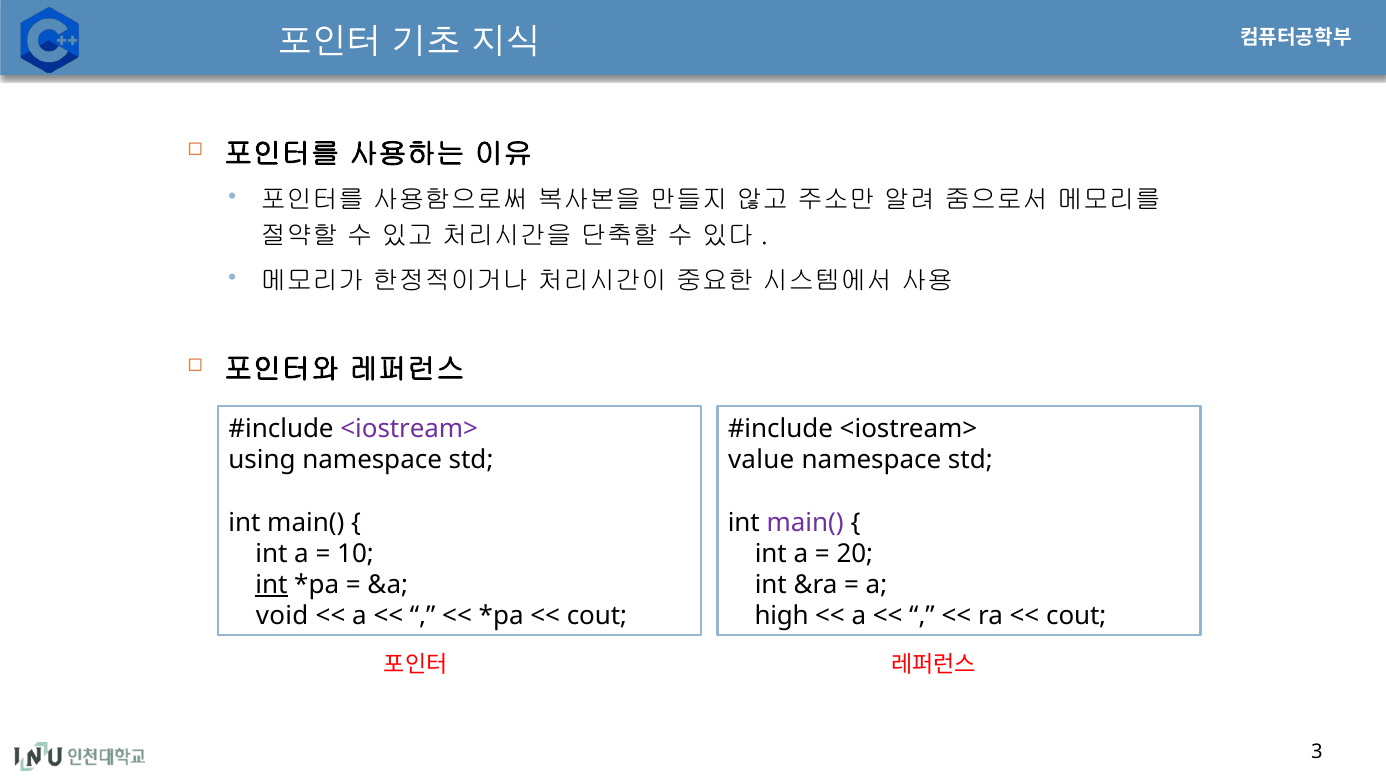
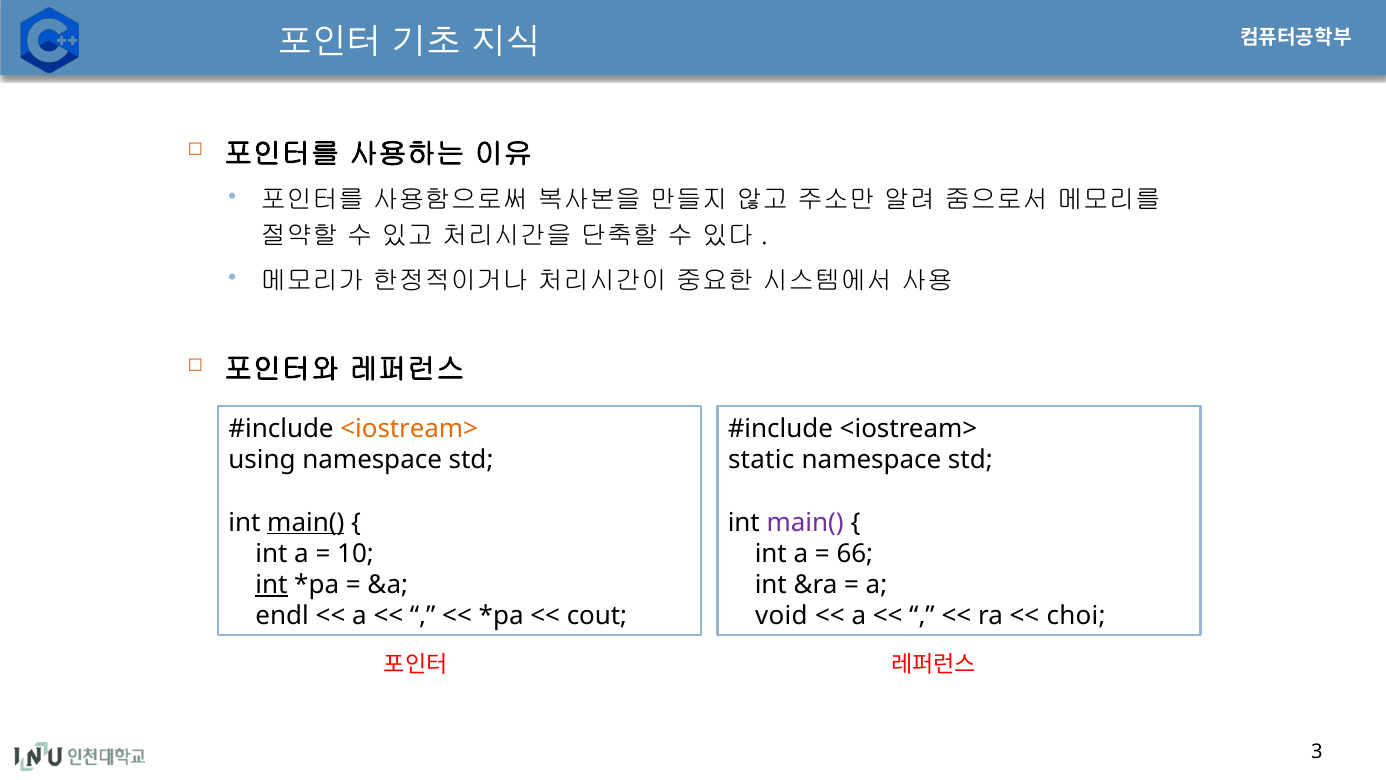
<iostream> colour: purple -> orange (409, 429)
value: value -> static (761, 460)
main( underline: none -> present (306, 522)
20: 20 -> 66 (855, 553)
void: void -> endl (282, 616)
high: high -> void (781, 616)
cout: cout -> choi (1076, 616)
